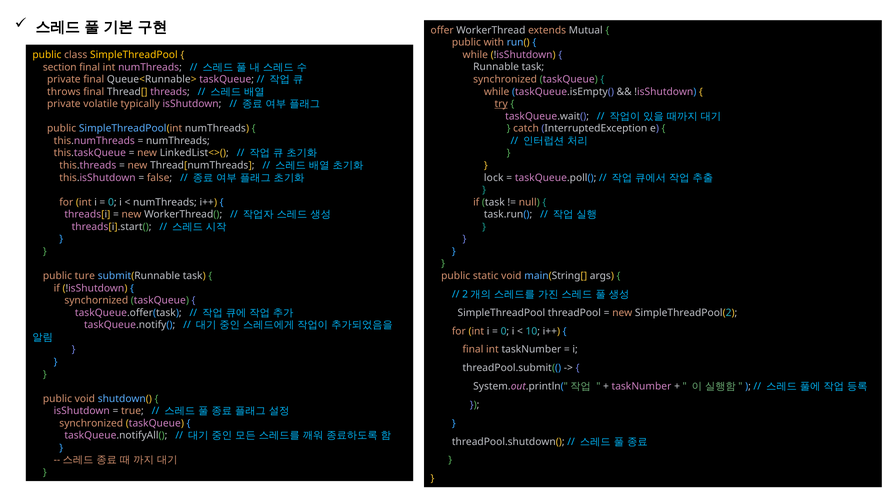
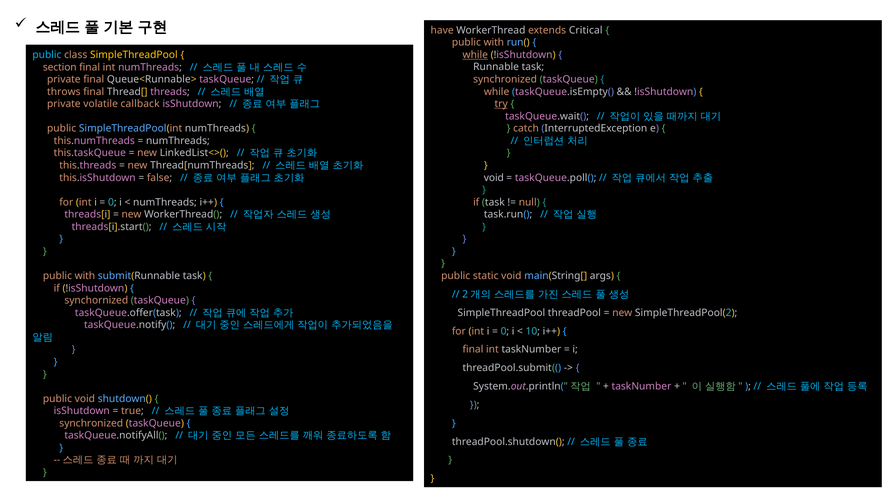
offer: offer -> have (442, 30)
Mutual: Mutual -> Critical (586, 30)
public colour: yellow -> light blue (47, 55)
while underline: none -> present (475, 55)
typically: typically -> callback (140, 104)
lock: lock -> void (494, 178)
ture: ture -> with (85, 276)
